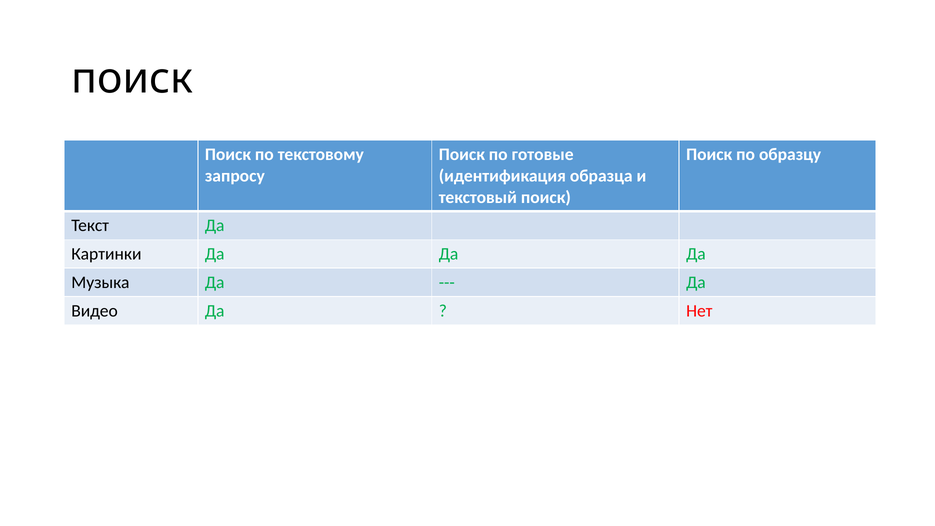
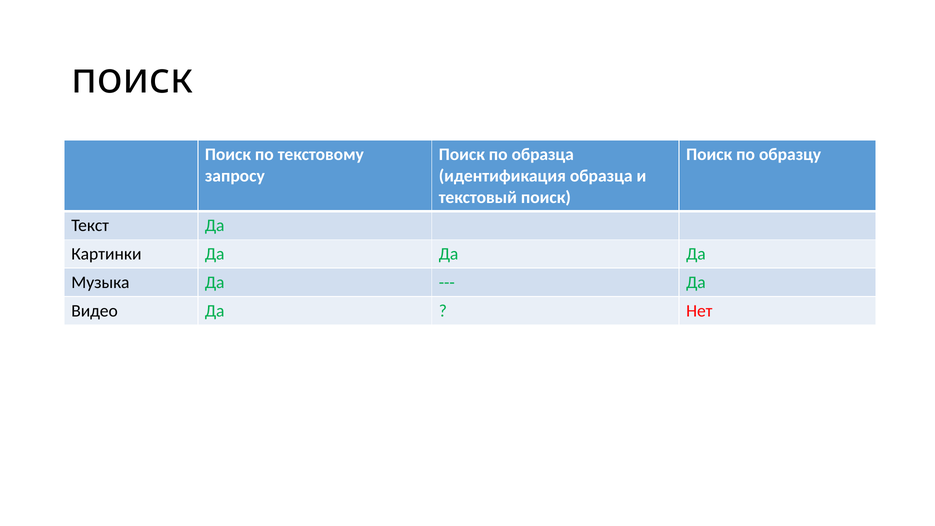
по готовые: готовые -> образца (543, 154)
